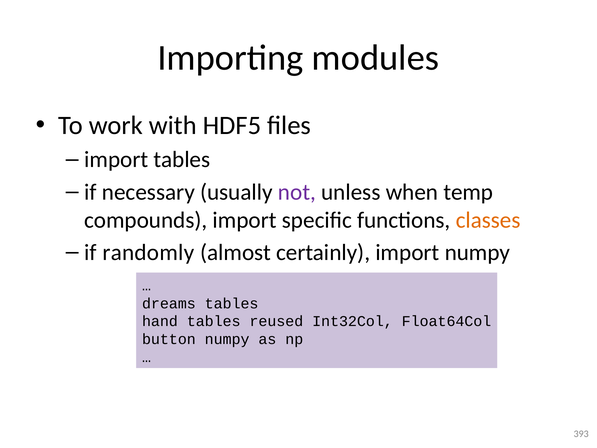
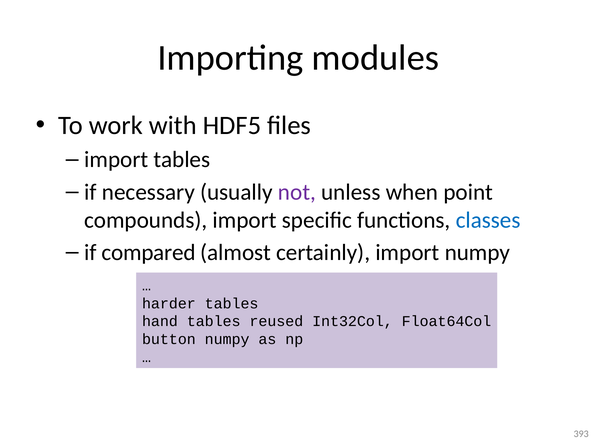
temp: temp -> point (468, 192)
classes colour: orange -> blue (488, 220)
randomly: randomly -> compared (149, 252)
dreams: dreams -> harder (169, 303)
